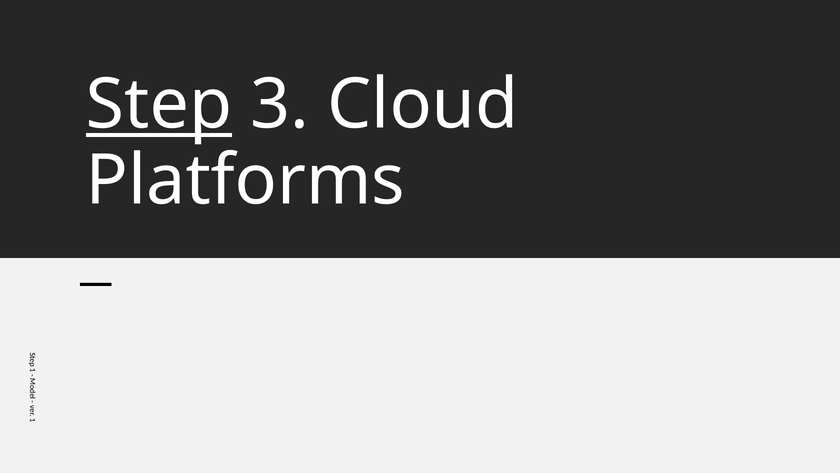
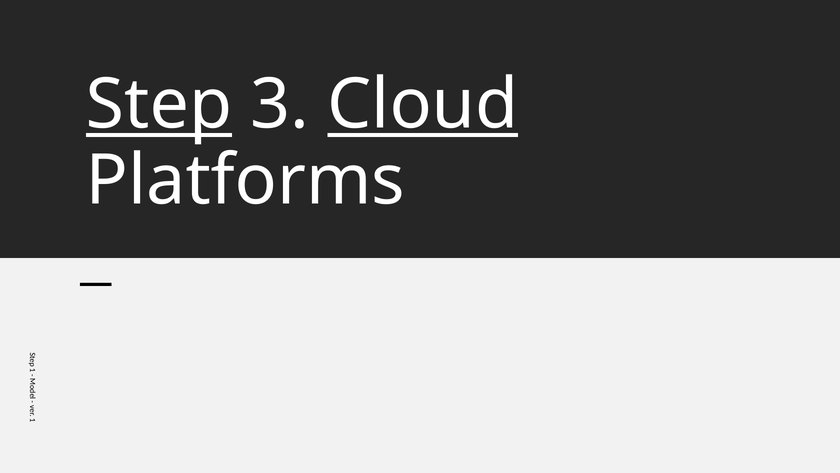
Cloud underline: none -> present (423, 105)
